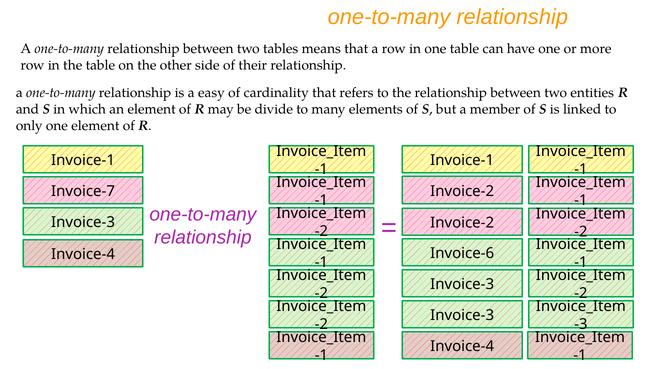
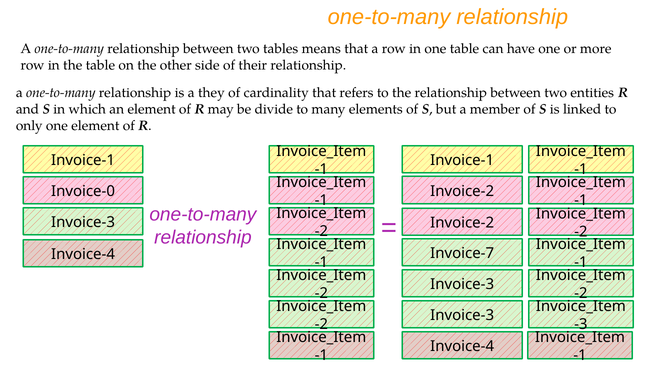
easy: easy -> they (211, 93)
Invoice-7: Invoice-7 -> Invoice-0 (83, 191)
Invoice-6: Invoice-6 -> Invoice-7 (462, 253)
